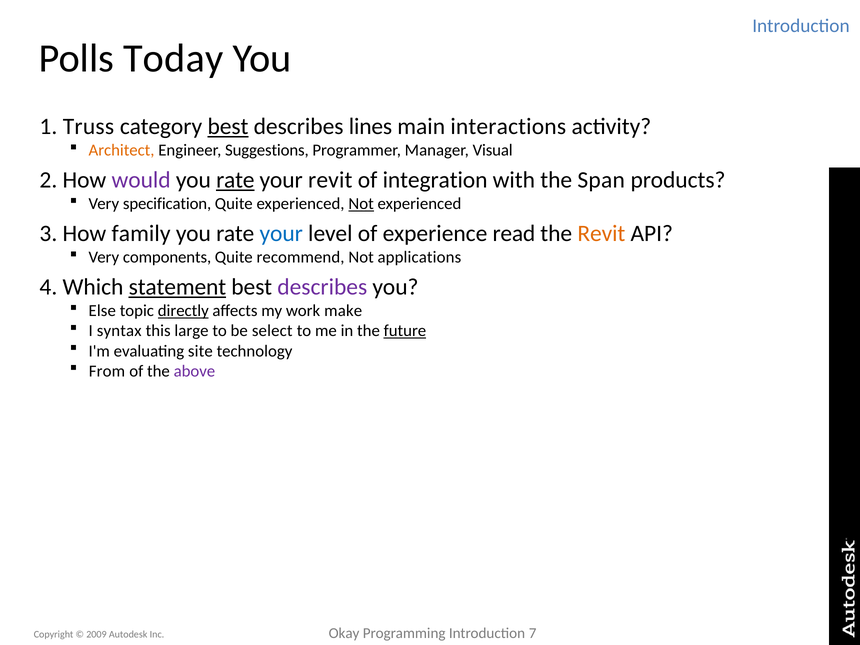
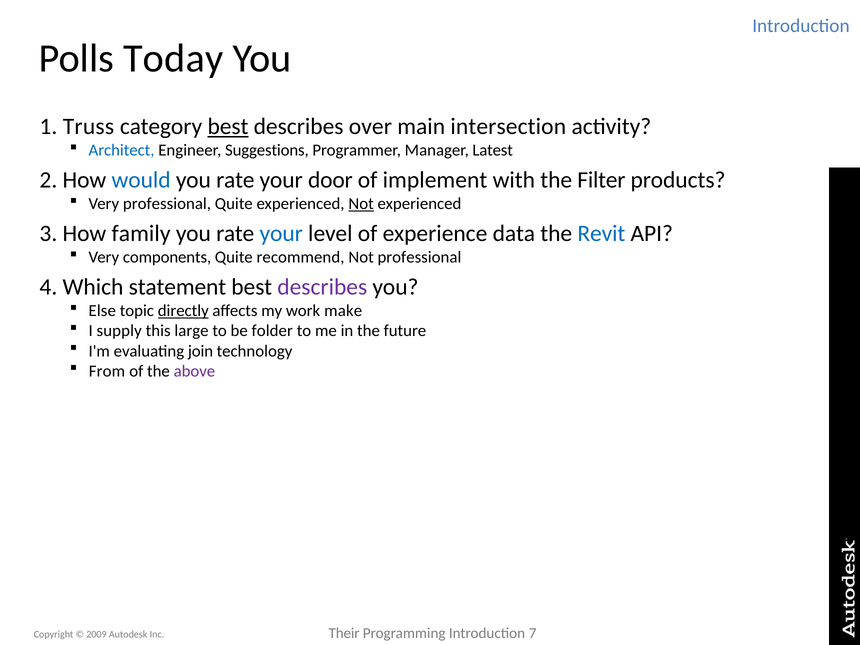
lines: lines -> over (370, 127)
interactions: interactions -> intersection (508, 127)
Architect colour: orange -> blue (122, 150)
Visual: Visual -> Latest (493, 150)
would colour: purple -> blue (141, 180)
rate underline: present -> none (235, 180)
your revit: revit -> door (330, 180)
integration: integration -> implement (435, 180)
Span: Span -> Filter (601, 180)
Very specification: specification -> professional (167, 204)
read: read -> data (514, 234)
Revit colour: orange -> blue (601, 234)
Not applications: applications -> professional (419, 257)
statement underline: present -> none (177, 287)
syntax: syntax -> supply (119, 331)
select: select -> folder (272, 331)
future underline: present -> none (405, 331)
site: site -> join (201, 351)
Okay: Okay -> Their (344, 634)
